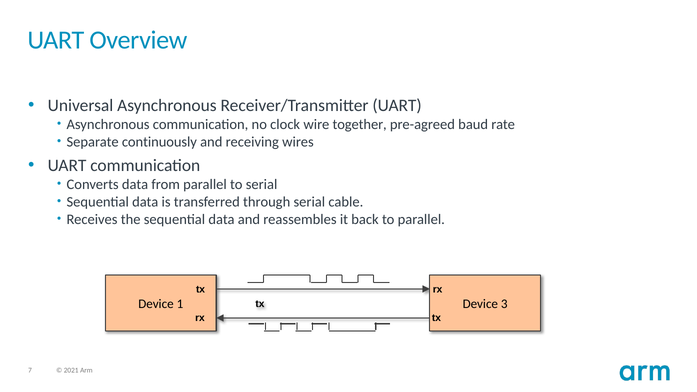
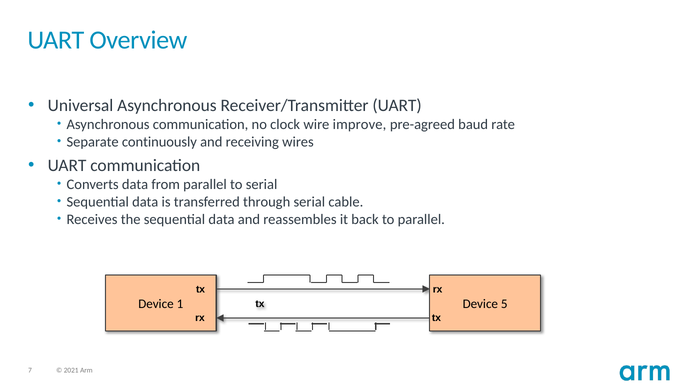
together: together -> improve (360, 124)
3: 3 -> 5 (504, 304)
